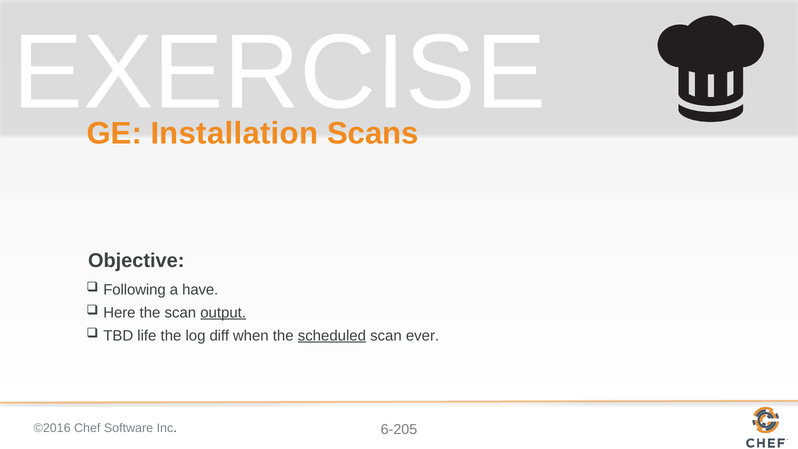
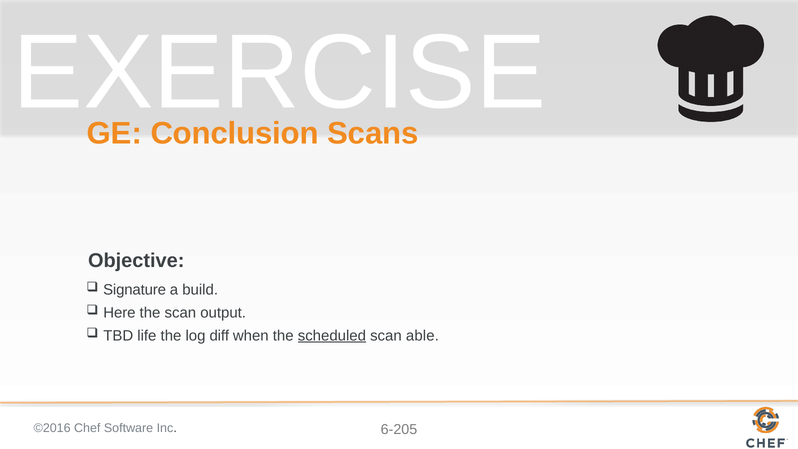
Installation: Installation -> Conclusion (235, 134)
Following: Following -> Signature (135, 290)
have: have -> build (200, 290)
output underline: present -> none (223, 313)
ever: ever -> able (422, 336)
